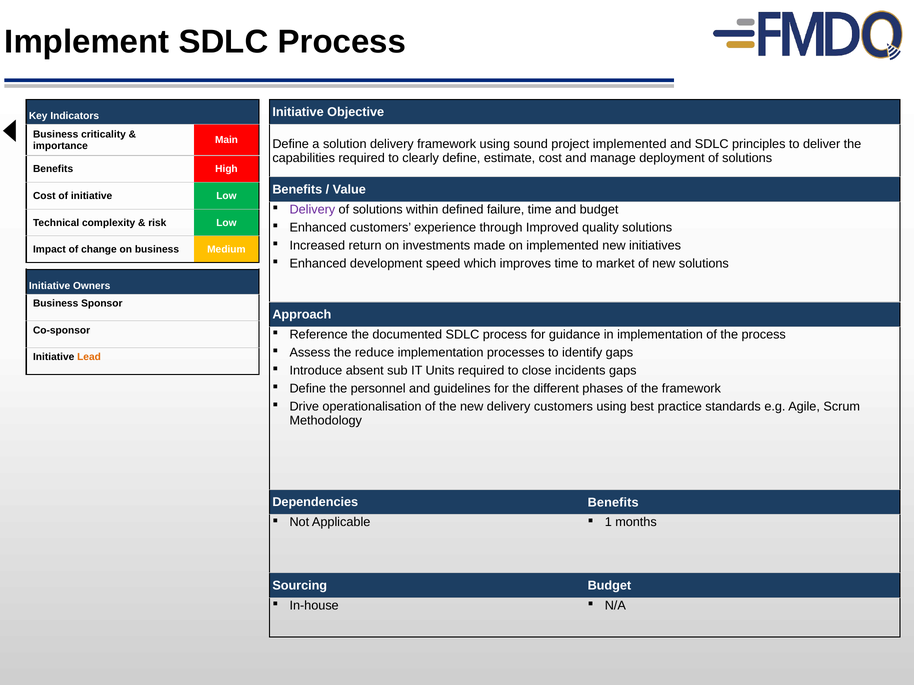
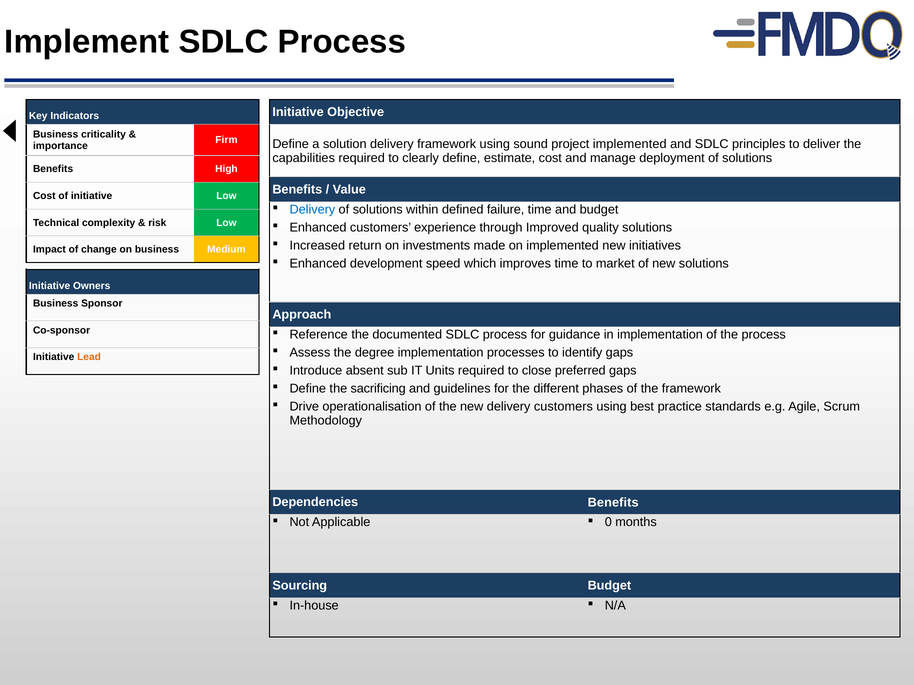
Main: Main -> Firm (226, 140)
Delivery colour: purple -> blue (312, 210)
reduce: reduce -> degree (375, 353)
incidents: incidents -> preferred (580, 371)
personnel: personnel -> sacrificing (378, 389)
1: 1 -> 0 (608, 523)
